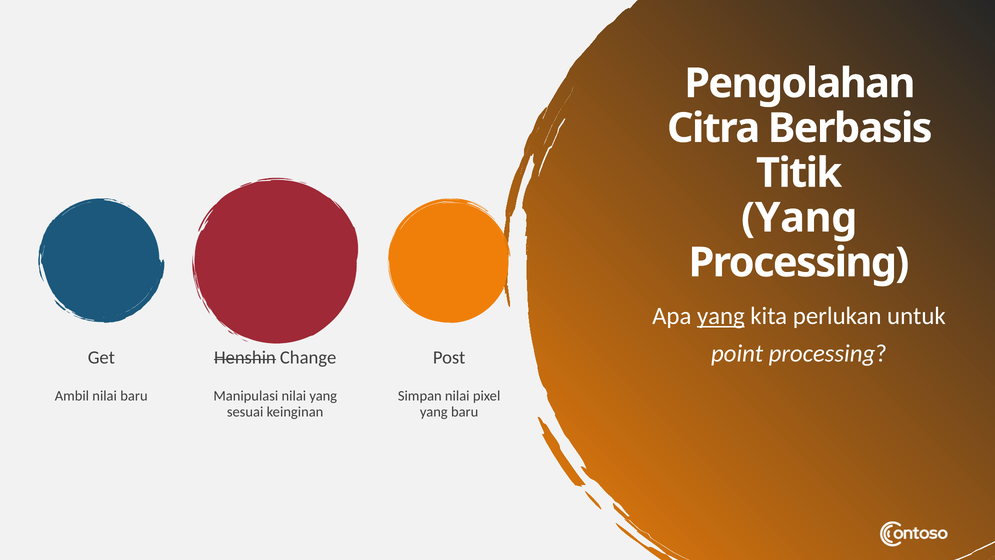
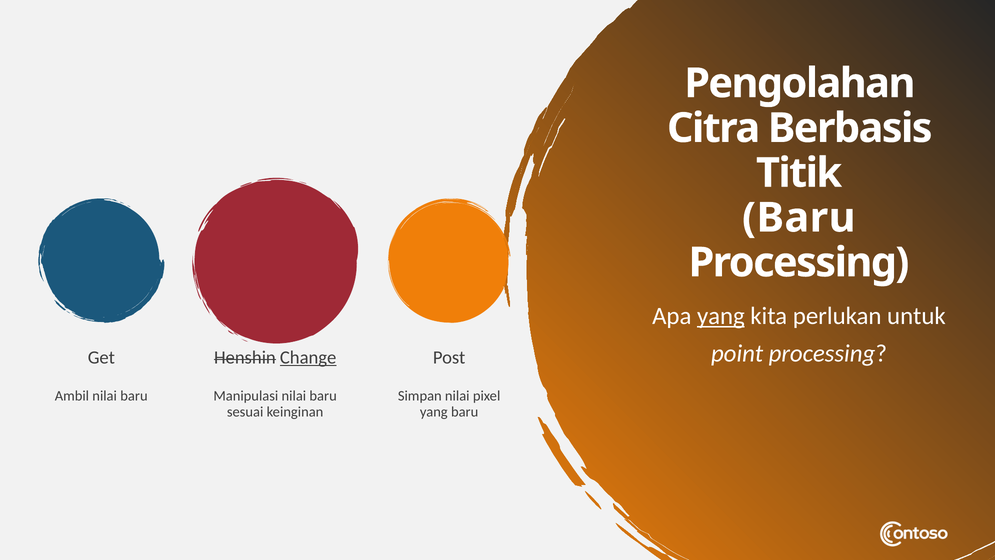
Yang: Yang -> Baru (799, 218)
Change underline: none -> present (308, 357)
Manipulasi nilai yang: yang -> baru (323, 396)
